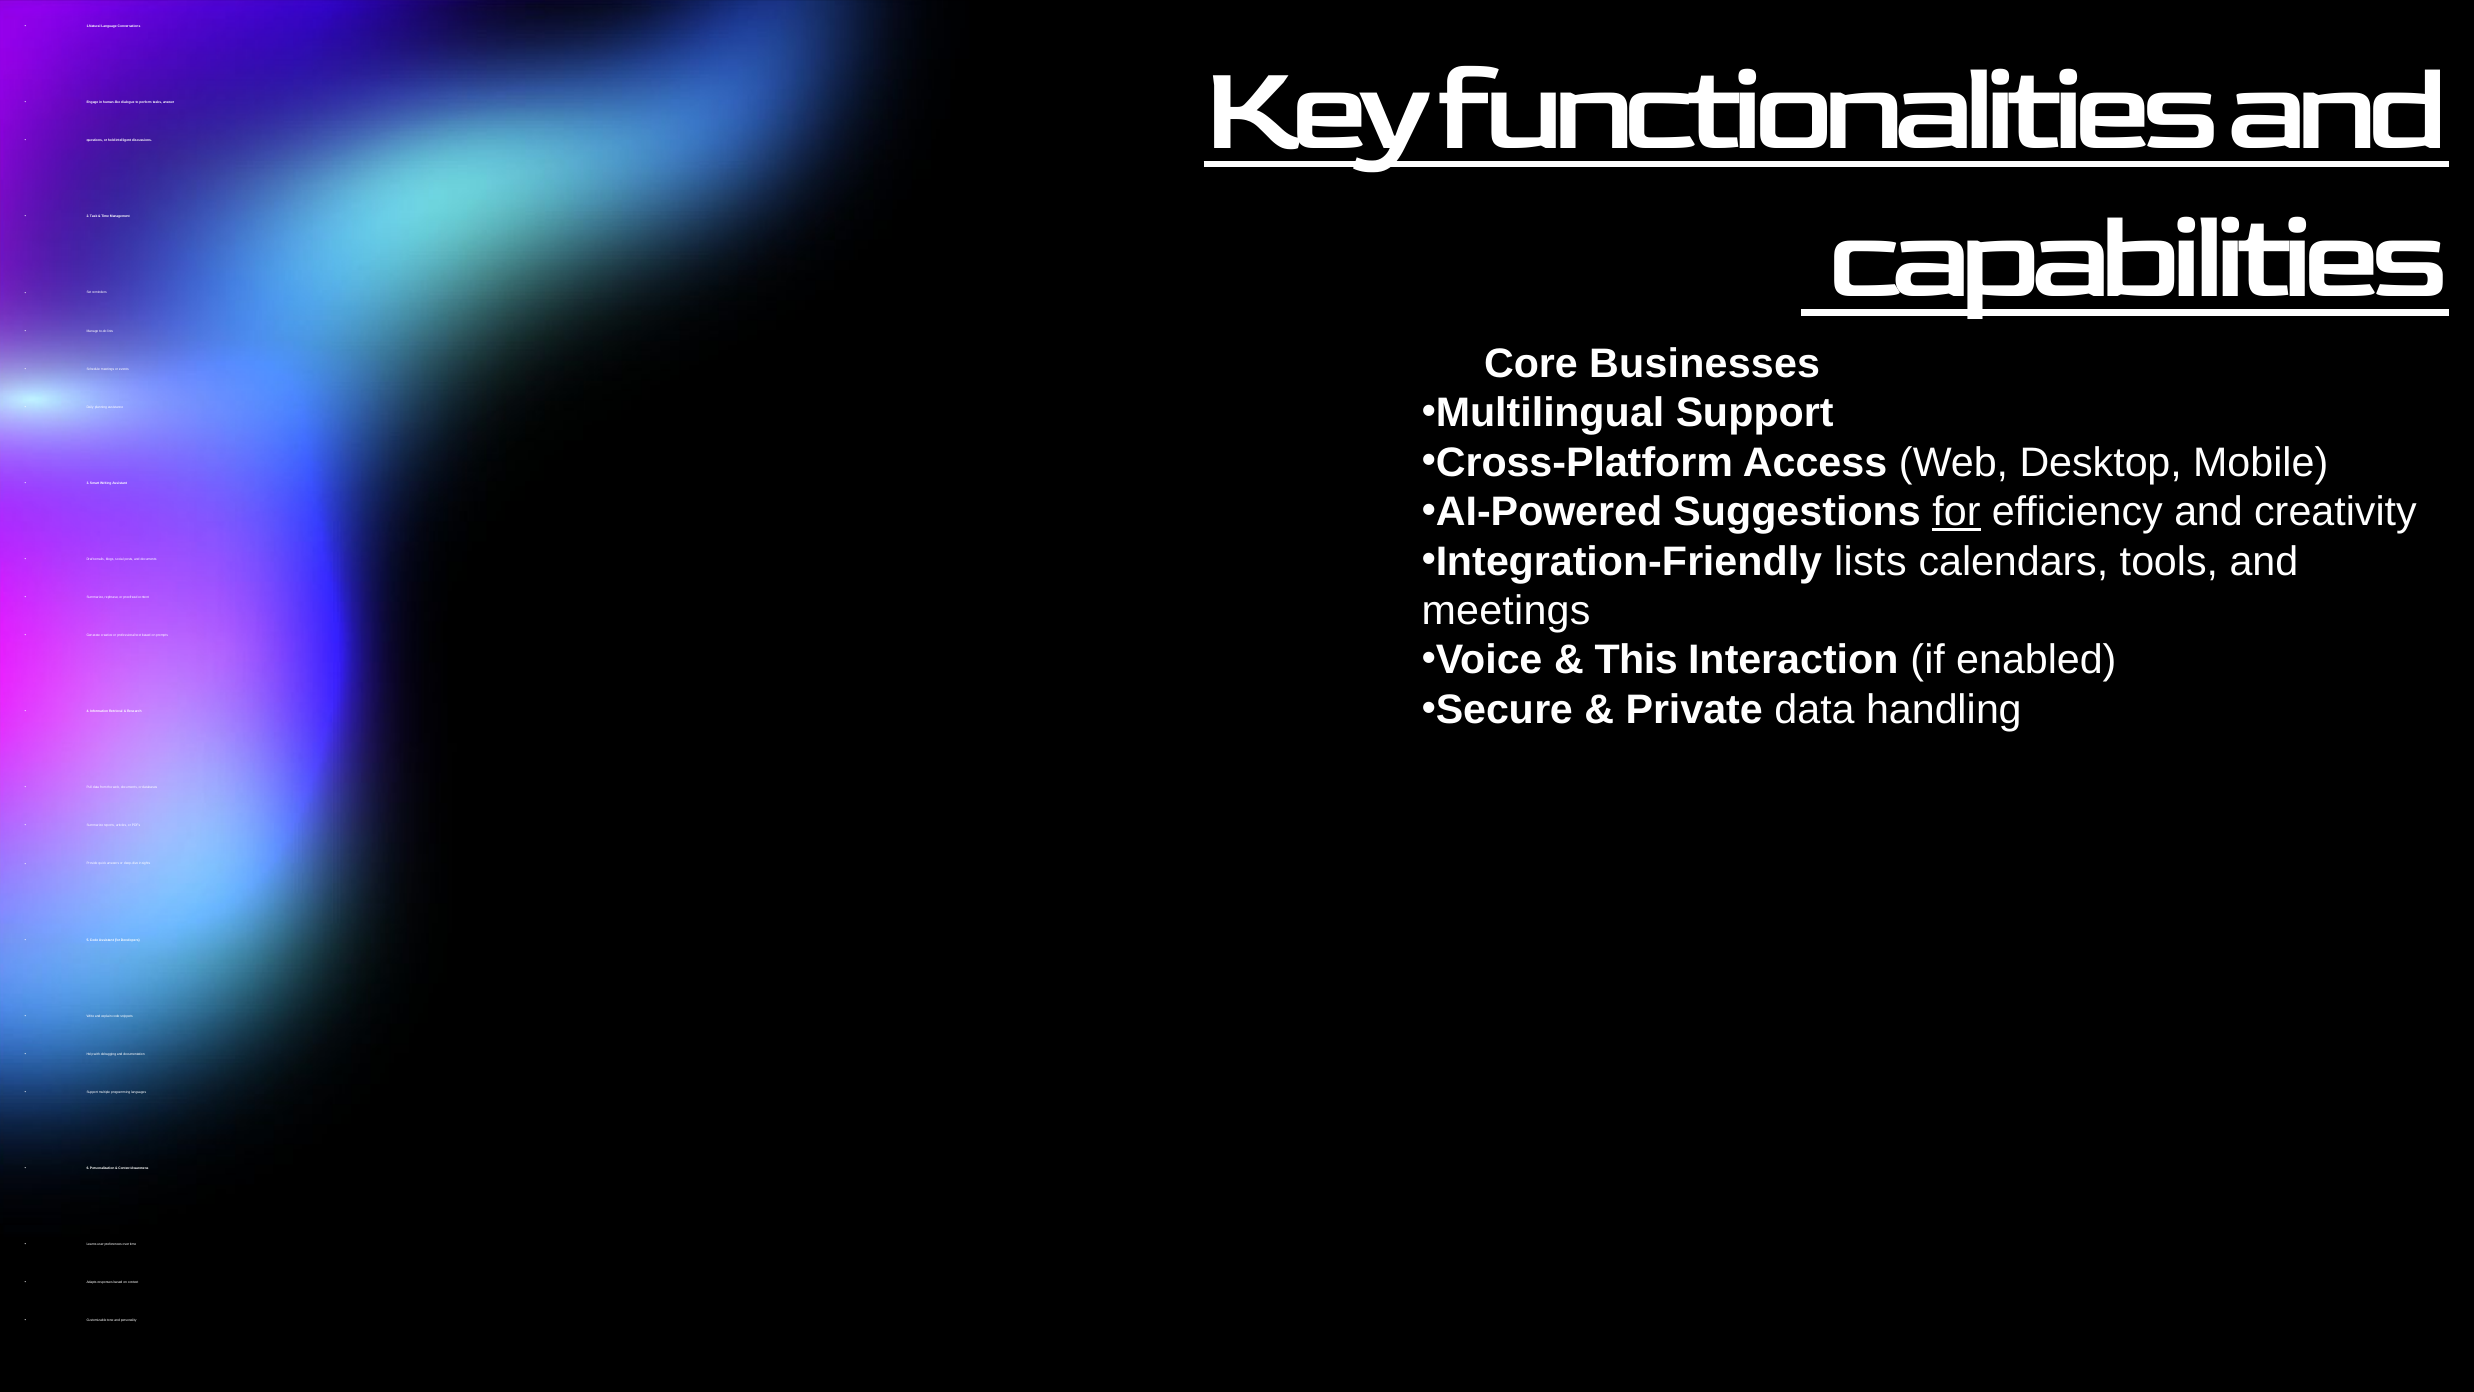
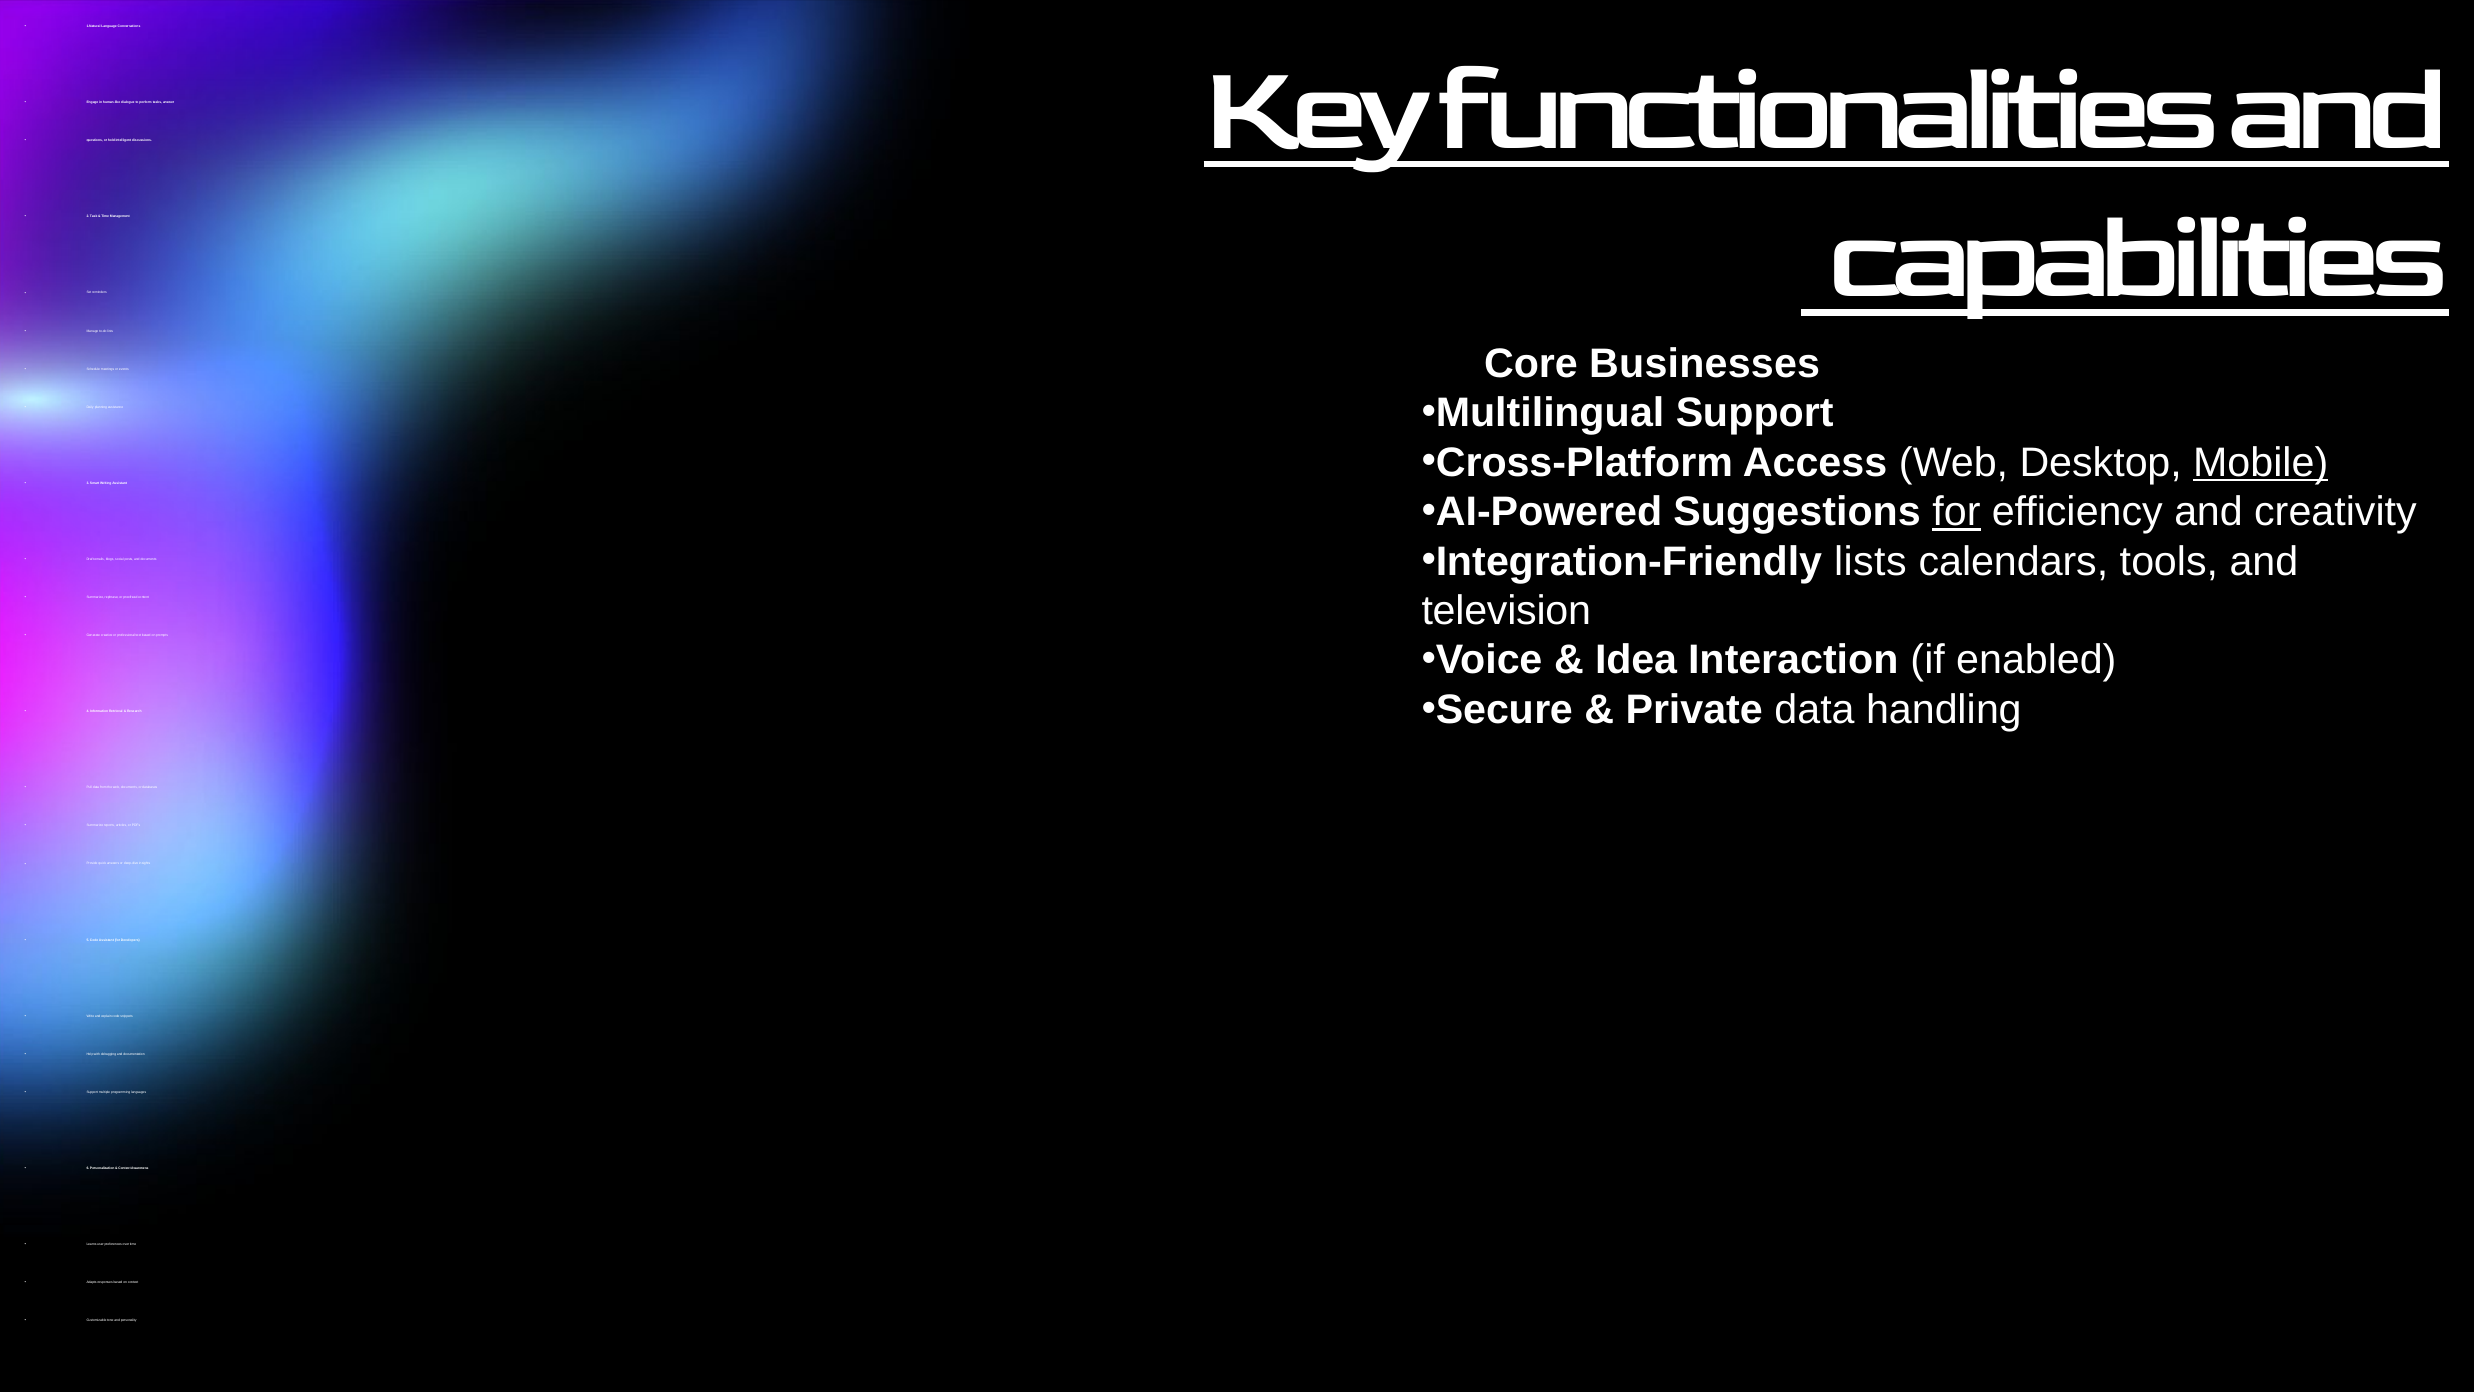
Mobile underline: none -> present (2261, 462)
meetings: meetings -> television (1506, 611)
This: This -> Idea (1636, 660)
